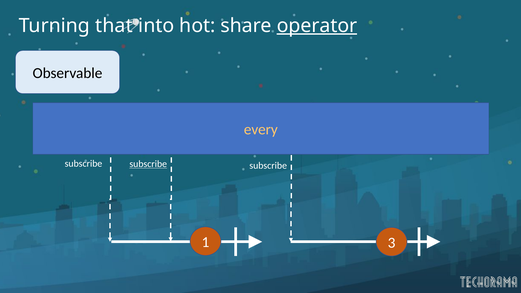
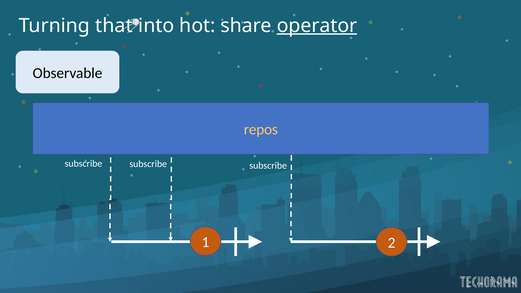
every: every -> repos (261, 130)
subscribe underline: present -> none (148, 164)
3: 3 -> 2 (392, 243)
